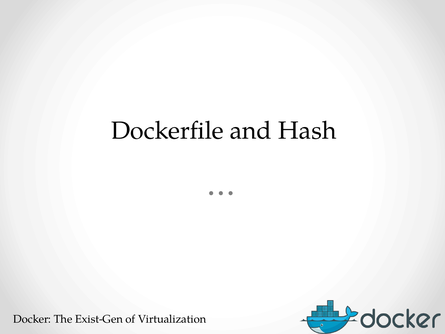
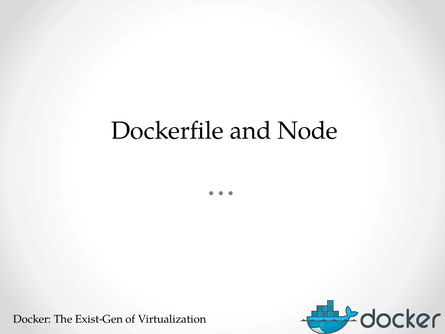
Hash: Hash -> Node (308, 131)
